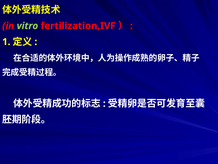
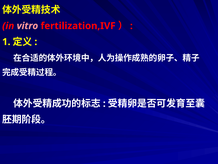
vitro colour: light green -> pink (27, 26)
